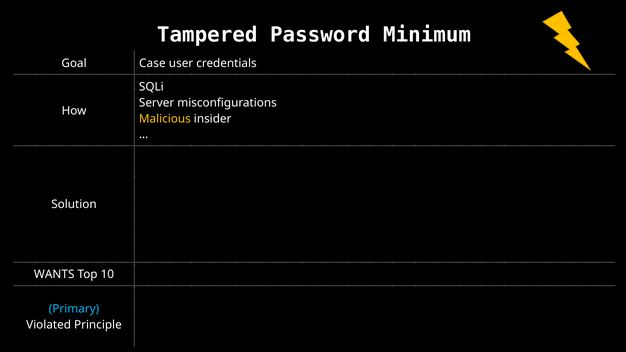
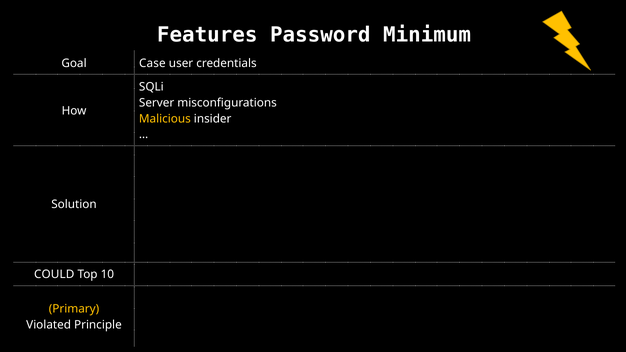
Tampered: Tampered -> Features (207, 35)
WANTS: WANTS -> COULD (54, 275)
Primary colour: light blue -> yellow (74, 309)
